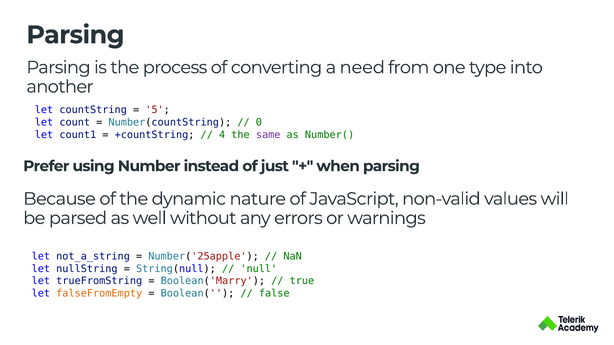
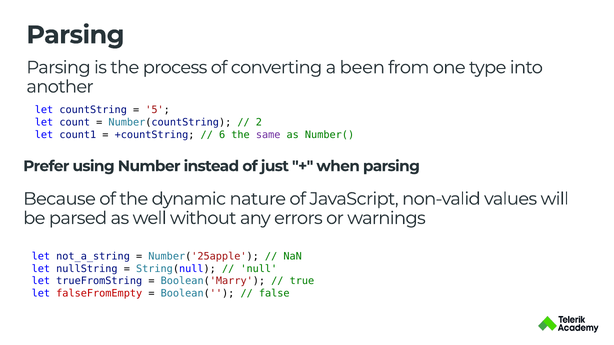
need: need -> been (362, 67)
0: 0 -> 2 (259, 123)
4: 4 -> 6 (222, 135)
falseFromEmpty colour: orange -> red (99, 294)
